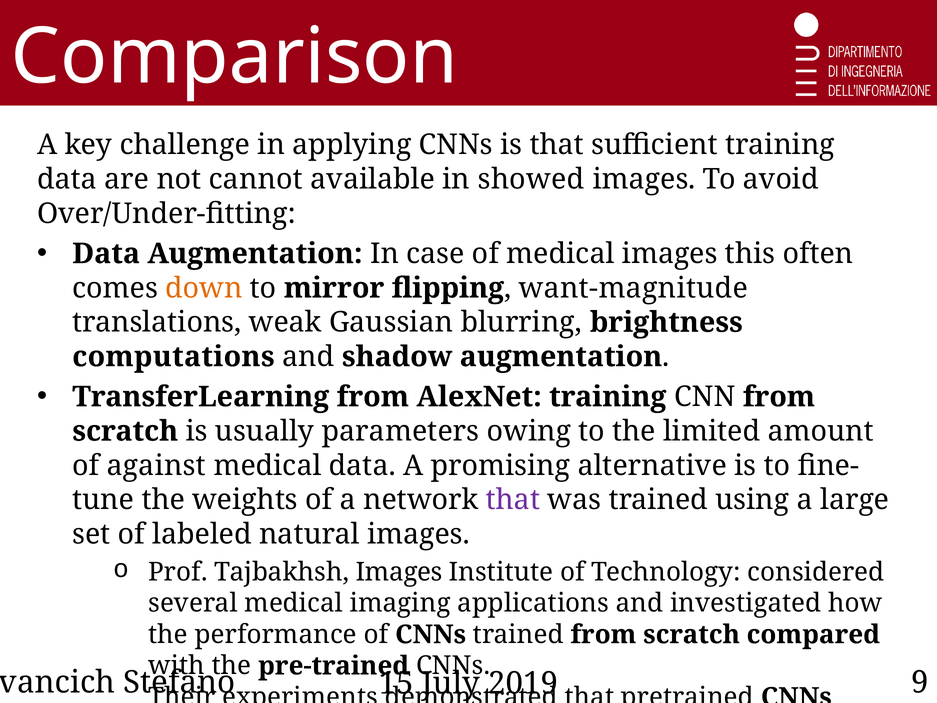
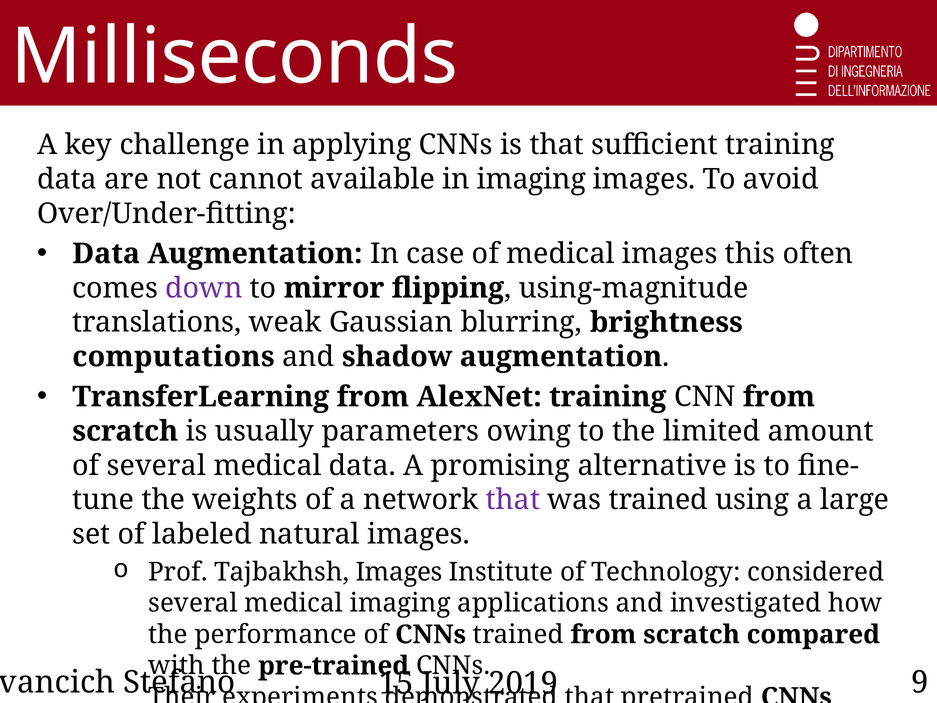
Comparison: Comparison -> Milliseconds (235, 57)
in showed: showed -> imaging (531, 179)
down colour: orange -> purple (204, 288)
want-magnitude: want-magnitude -> using-magnitude (634, 288)
of against: against -> several (156, 465)
